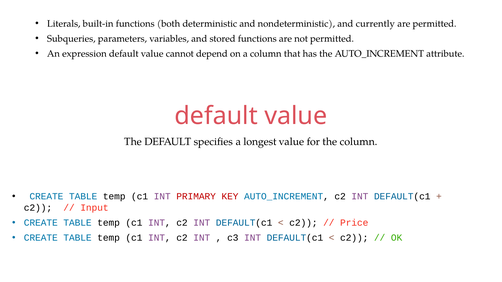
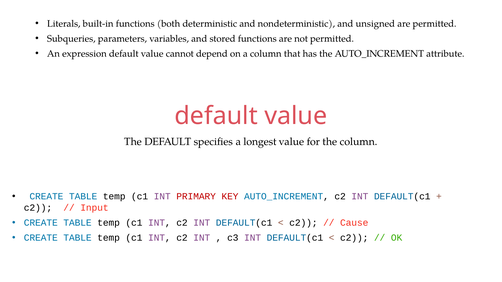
currently: currently -> unsigned (375, 24)
Price: Price -> Cause (354, 223)
